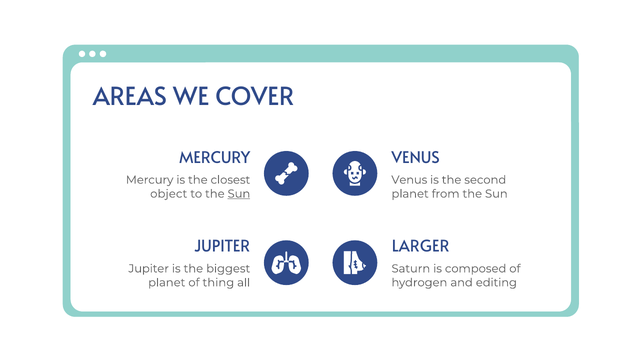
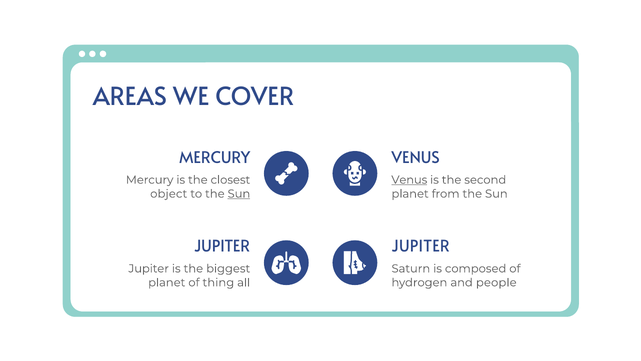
Venus underline: none -> present (409, 180)
LARGER: LARGER -> JUPITER (421, 246)
editing: editing -> people (496, 282)
